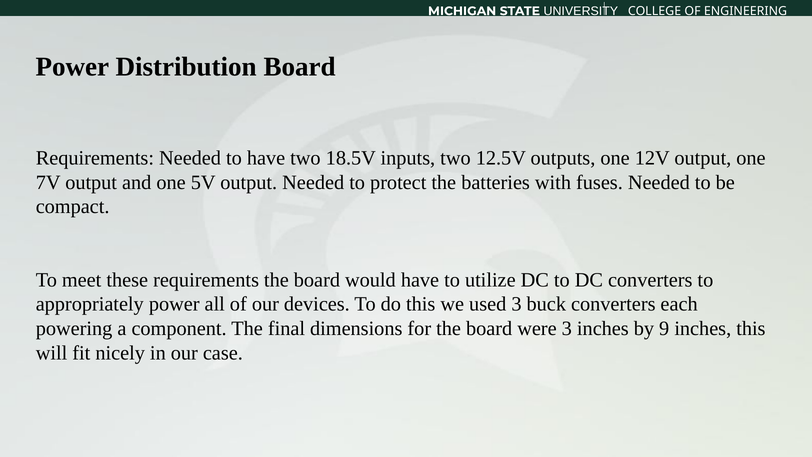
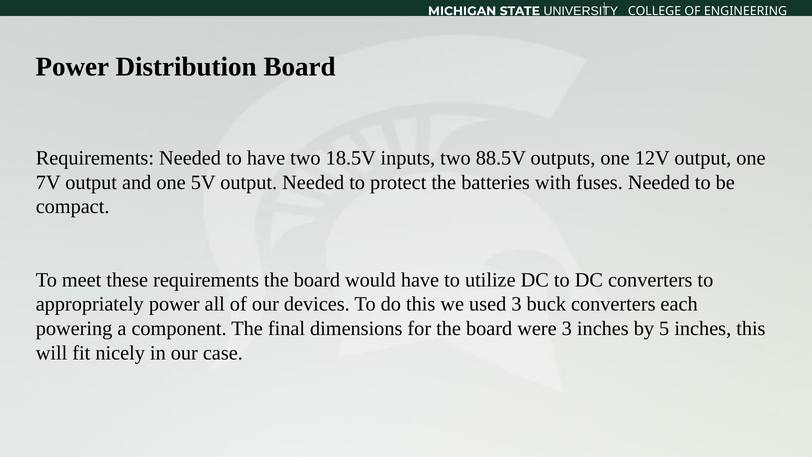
12.5V: 12.5V -> 88.5V (501, 158)
9: 9 -> 5 (664, 328)
